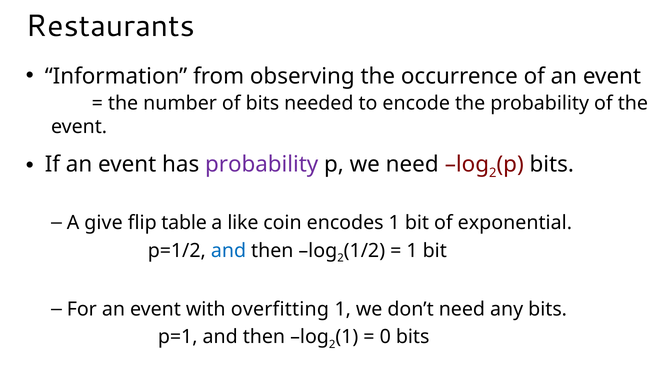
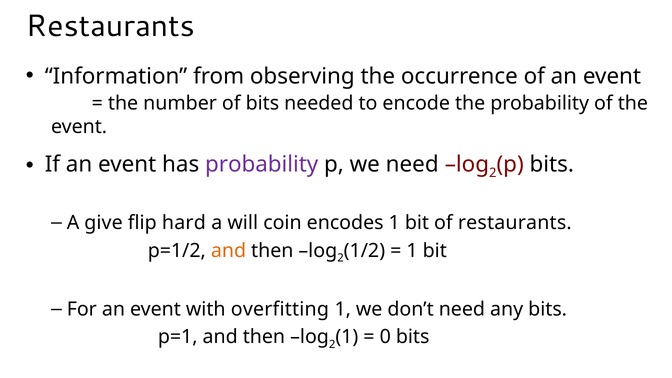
table: table -> hard (184, 223)
like: like -> will (243, 223)
of exponential: exponential -> restaurants (515, 223)
and colour: blue -> orange (228, 251)
